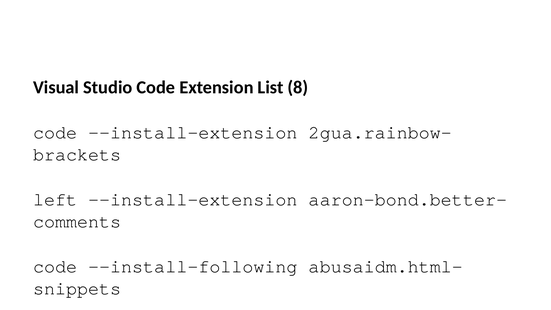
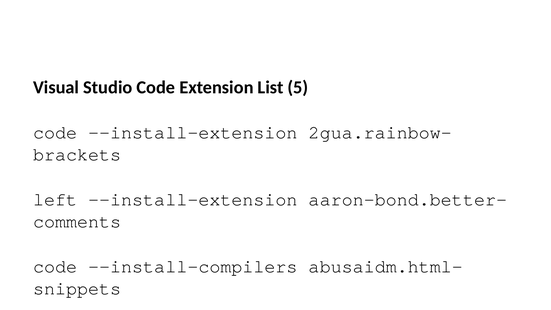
8: 8 -> 5 (298, 87)
--install-following: --install-following -> --install-compilers (193, 266)
